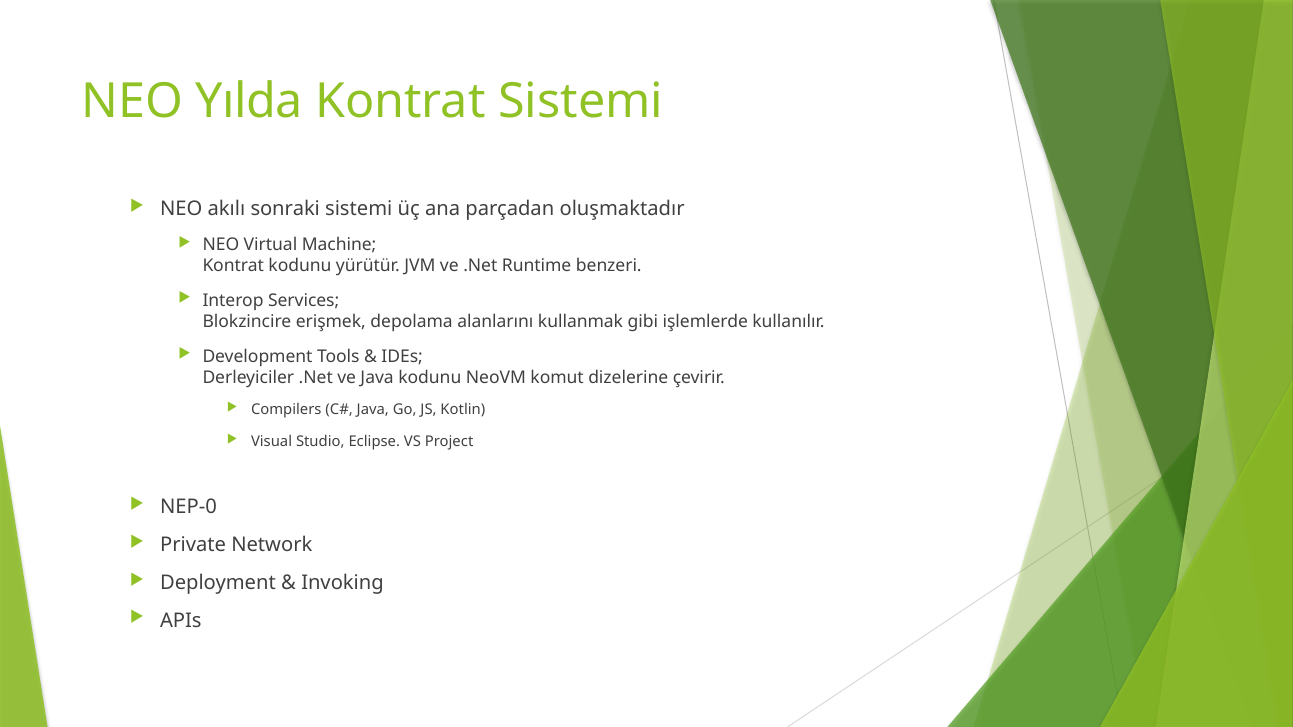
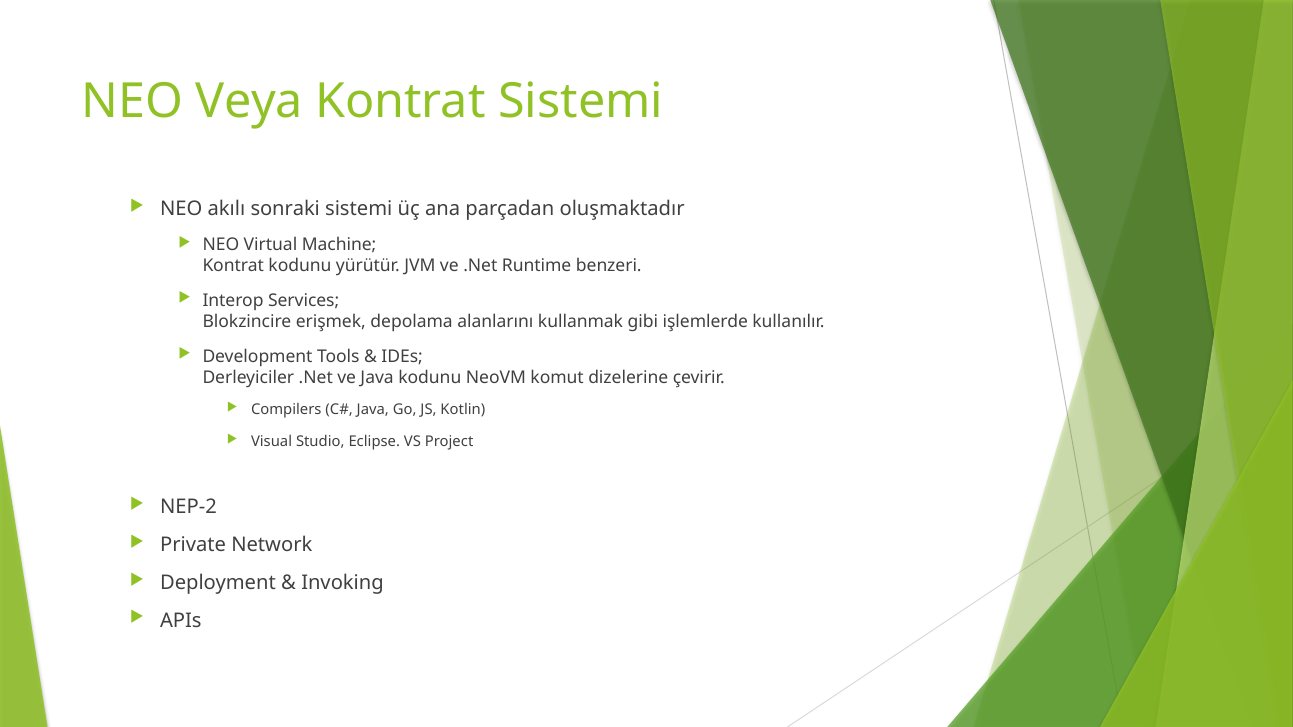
Yılda: Yılda -> Veya (249, 102)
NEP-0: NEP-0 -> NEP-2 (189, 508)
